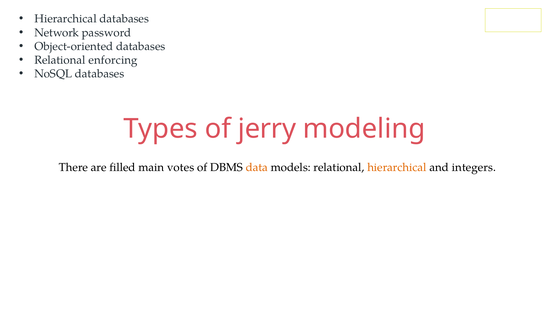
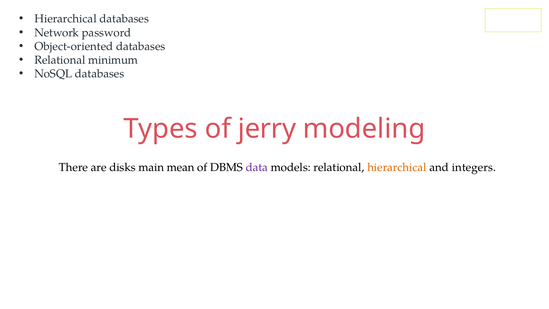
enforcing: enforcing -> minimum (113, 60)
filled: filled -> disks (123, 167)
votes: votes -> mean (181, 167)
data colour: orange -> purple (257, 167)
